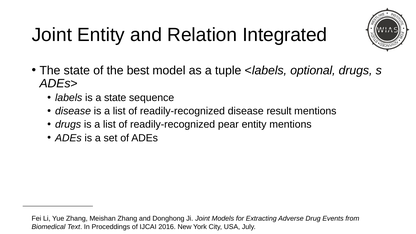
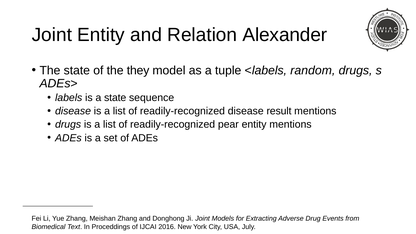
Integrated: Integrated -> Alexander (285, 35)
best: best -> they (138, 70)
optional: optional -> random (313, 70)
